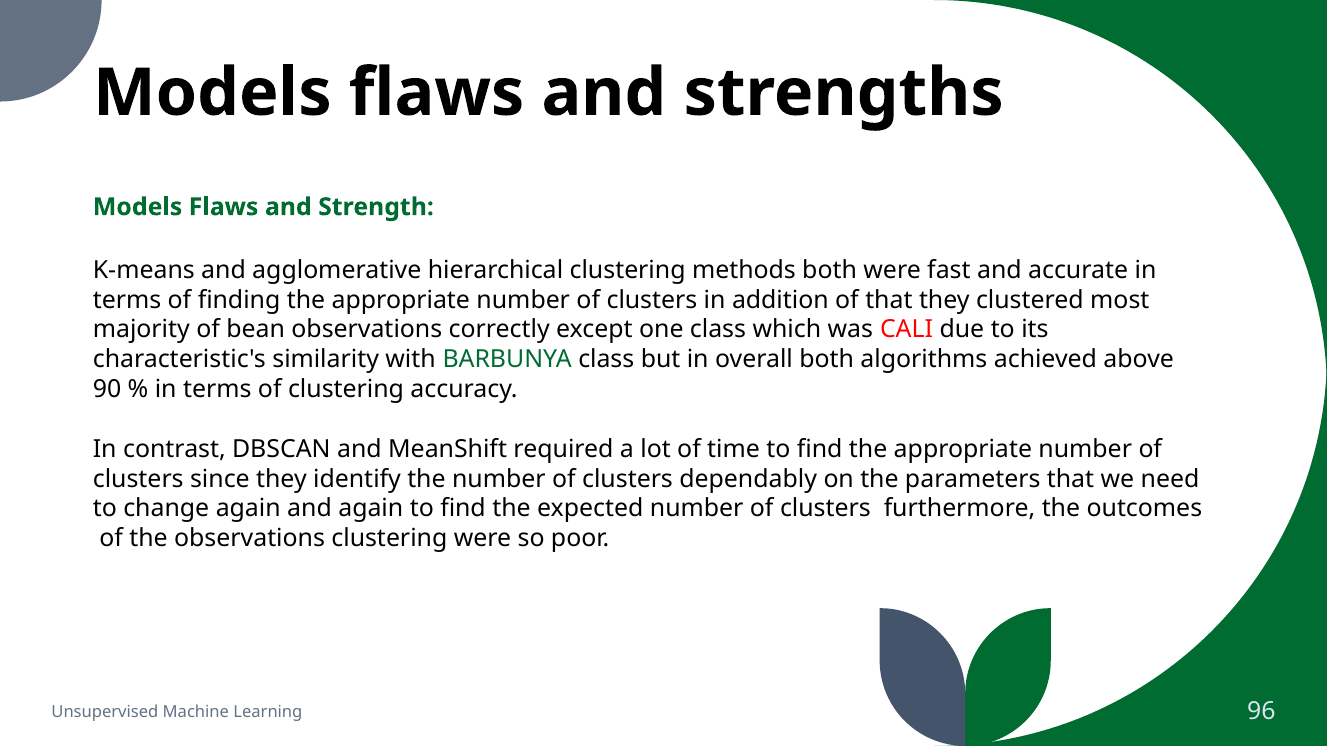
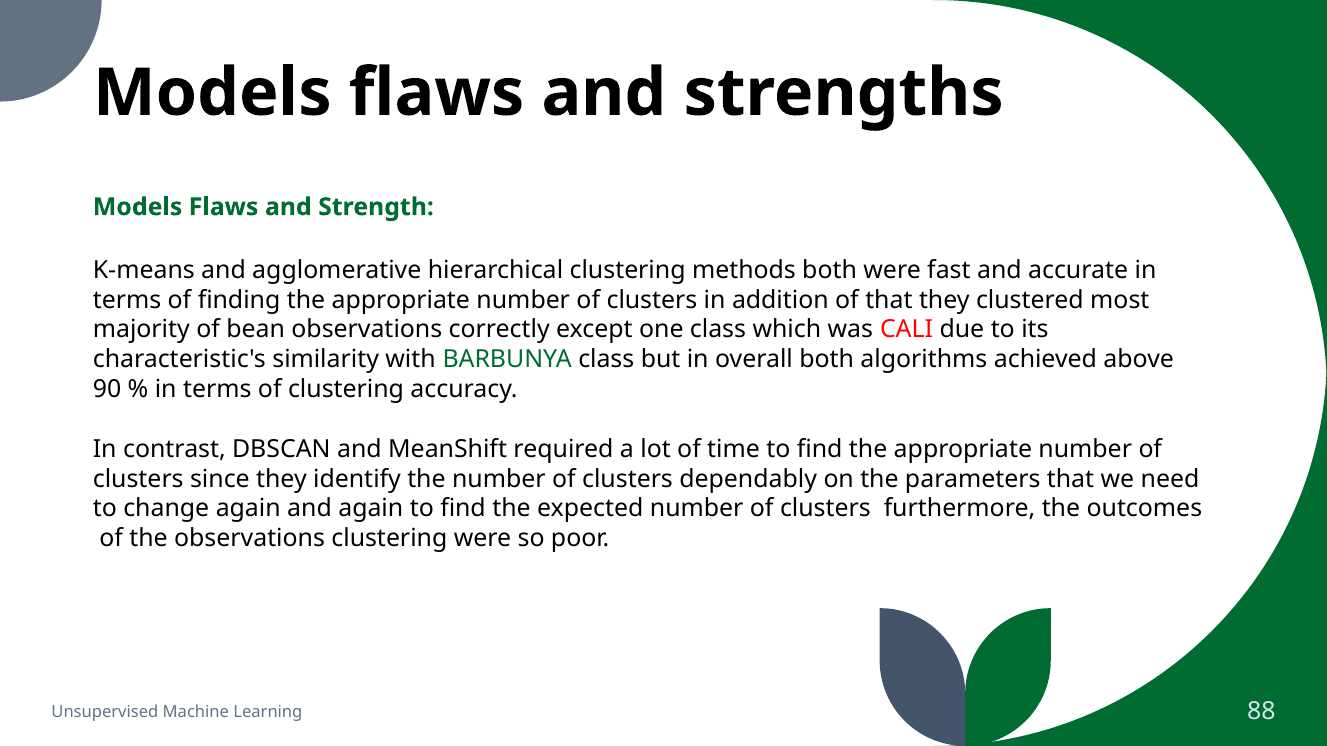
96: 96 -> 88 (1261, 711)
